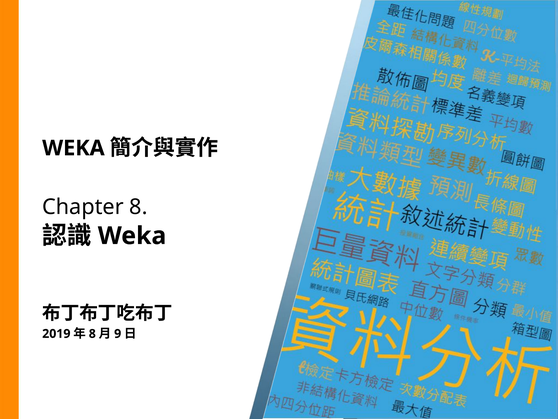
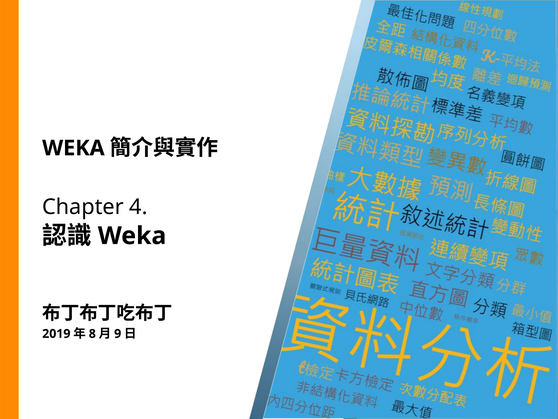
Chapter 8: 8 -> 4 (138, 207)
